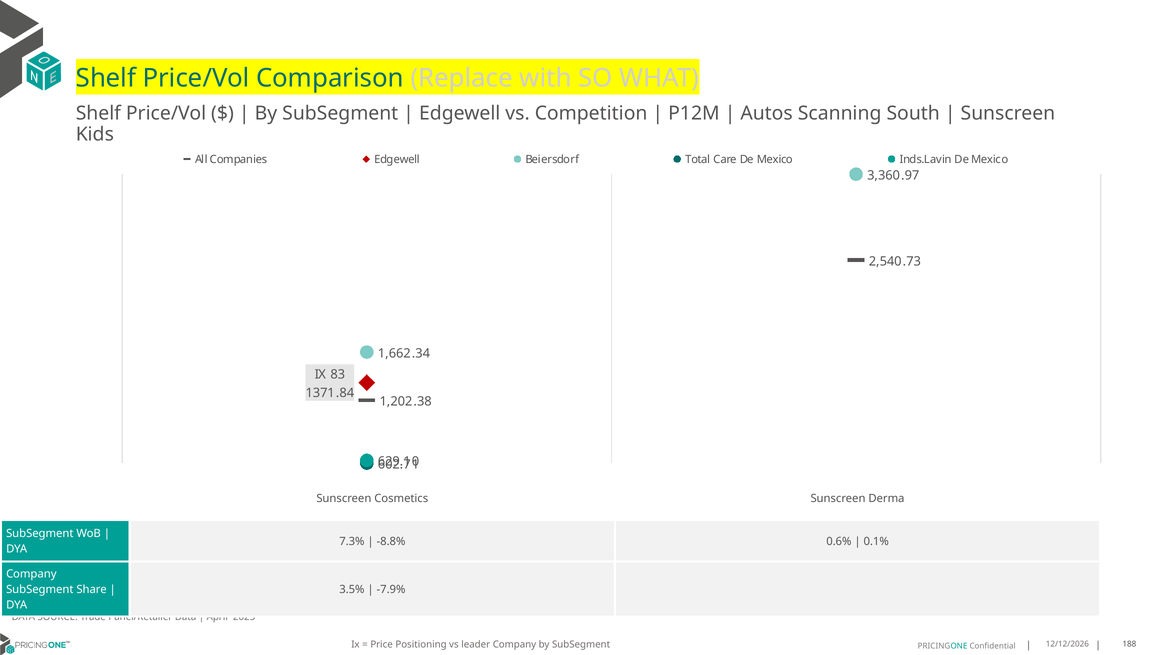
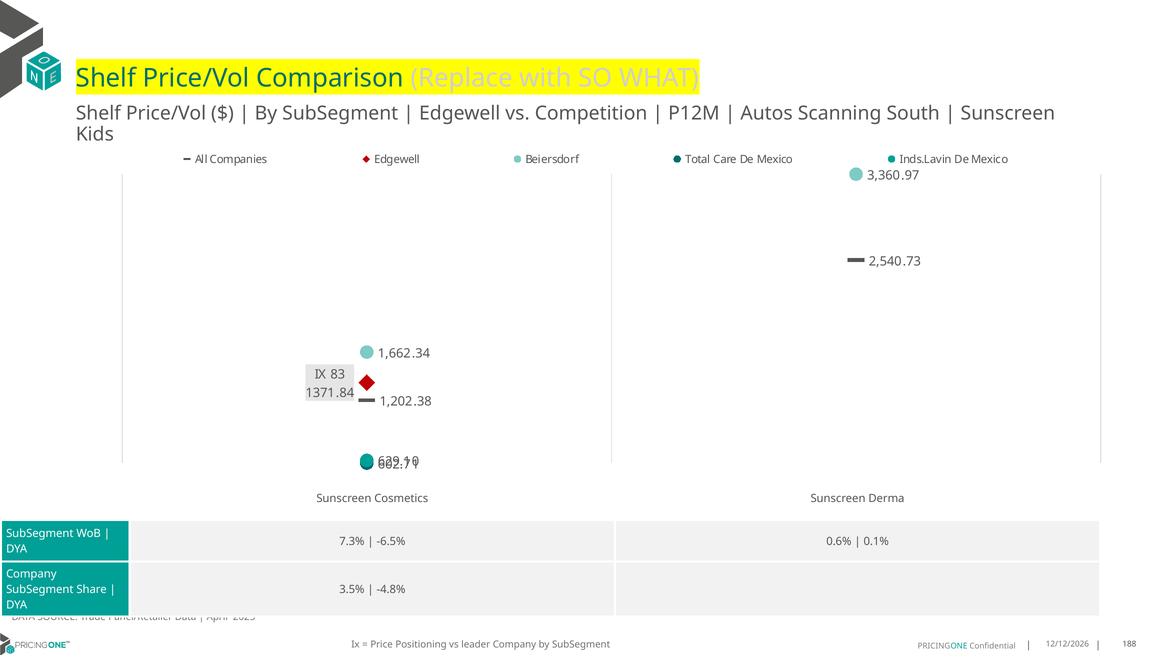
-8.8%: -8.8% -> -6.5% (391, 542)
-7.9%: -7.9% -> -4.8% (391, 590)
